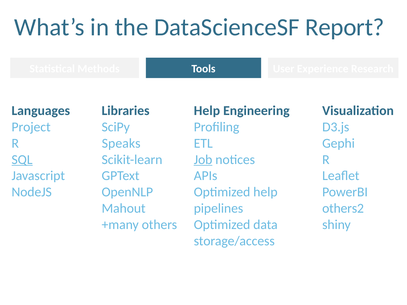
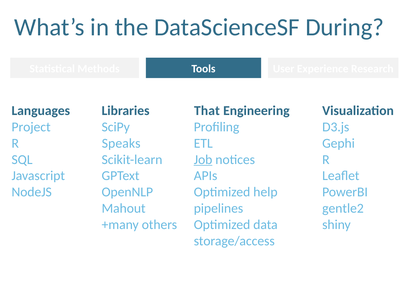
Report: Report -> During (345, 27)
Help: Help -> That (207, 111)
SQL underline: present -> none (22, 160)
others2: others2 -> gentle2 (343, 209)
